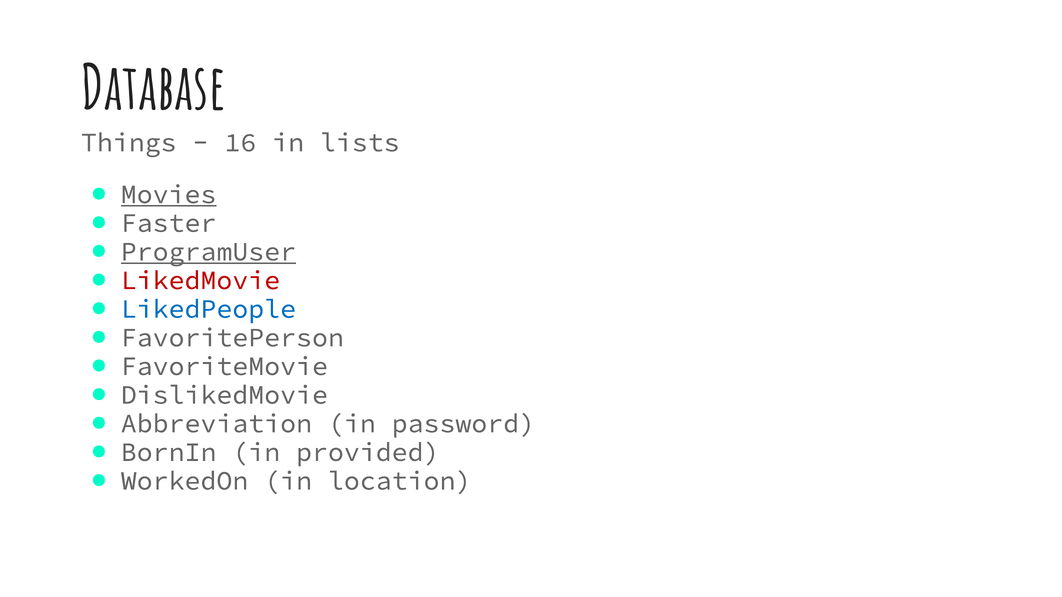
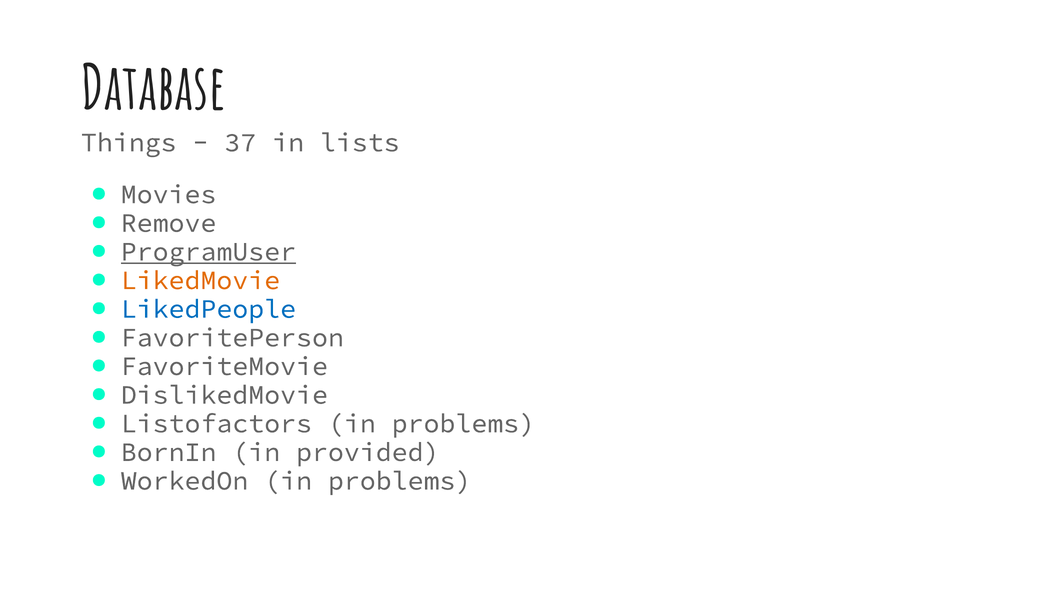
16: 16 -> 37 (240, 143)
Movies underline: present -> none (169, 194)
Faster: Faster -> Remove (169, 223)
LikedMovie colour: red -> orange (200, 280)
Abbreviation: Abbreviation -> Listofactors (216, 424)
password: password -> problems (463, 424)
WorkedOn in location: location -> problems (400, 481)
